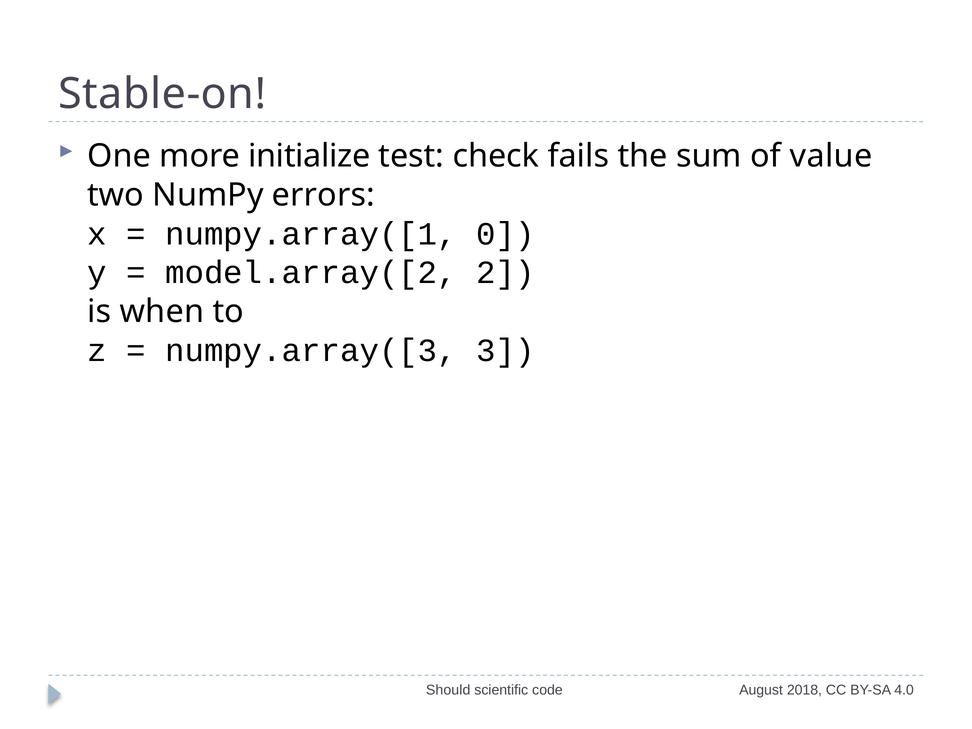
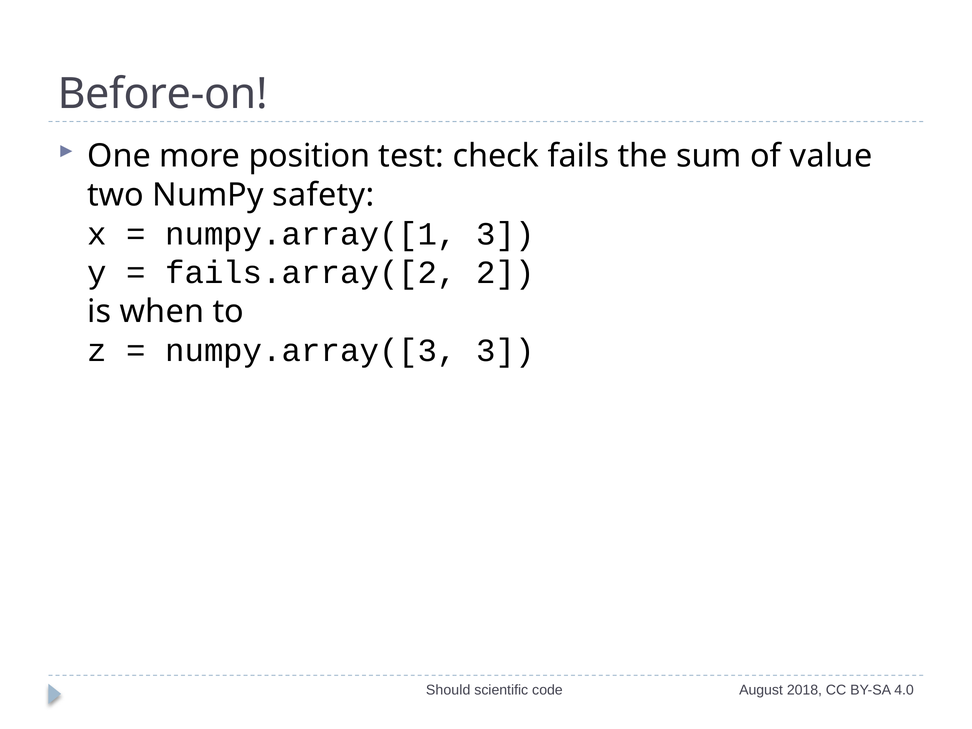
Stable-on: Stable-on -> Before-on (163, 94)
initialize: initialize -> position (309, 156)
errors: errors -> safety (323, 195)
numpy.array([1 0: 0 -> 3 (505, 234)
model.array([2: model.array([2 -> fails.array([2 (311, 273)
